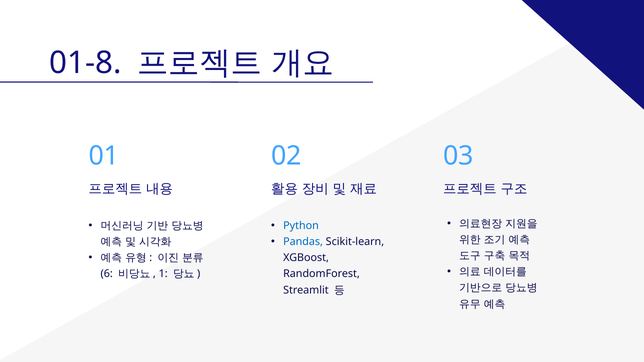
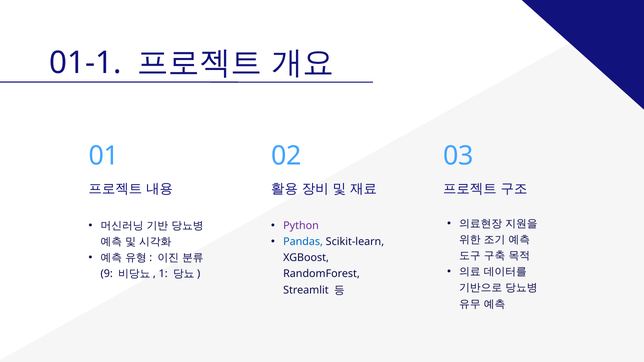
01-8: 01-8 -> 01-1 (85, 63)
Python colour: blue -> purple (301, 226)
6: 6 -> 9 (107, 274)
